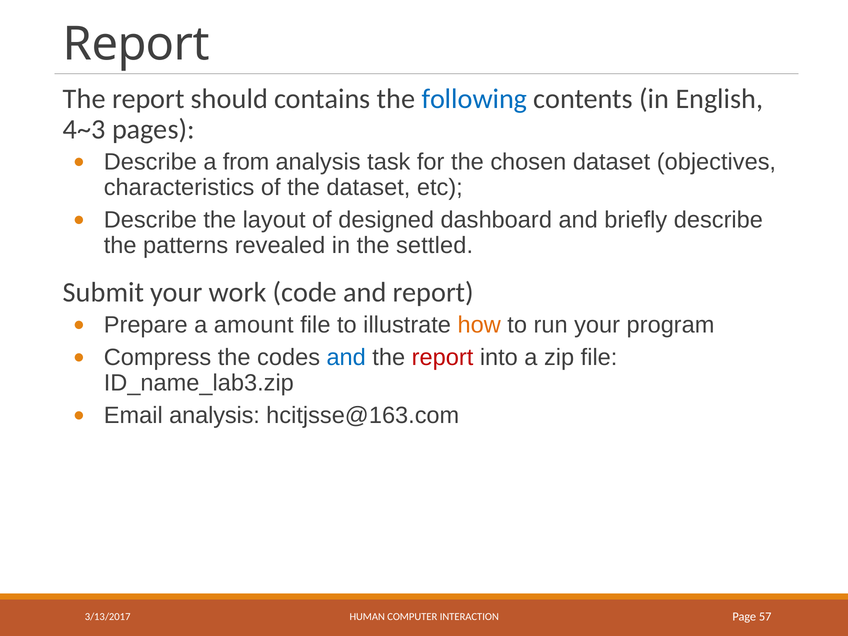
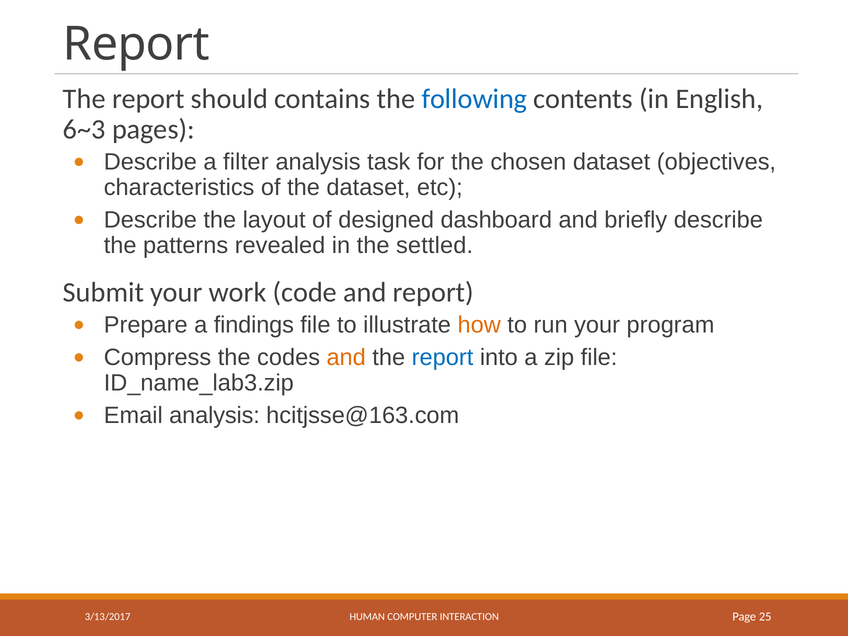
4~3: 4~3 -> 6~3 (84, 129)
from: from -> filter (246, 162)
amount: amount -> findings (254, 325)
and colour: blue -> orange (346, 358)
report colour: red -> blue (443, 358)
57: 57 -> 25 (765, 617)
